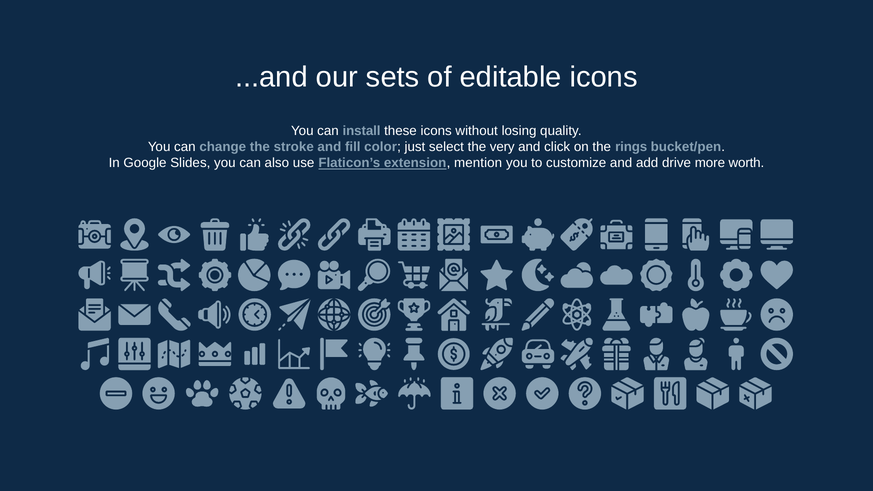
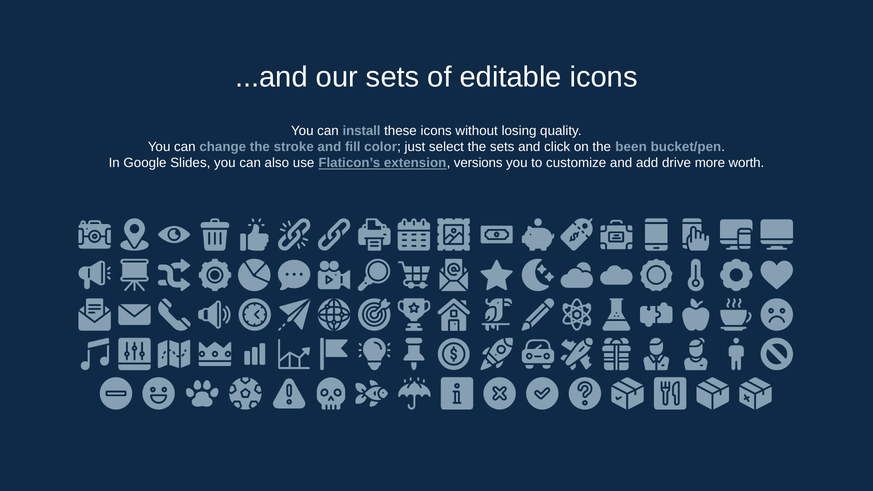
the very: very -> sets (502, 147)
rings: rings -> been (631, 147)
mention: mention -> versions (478, 163)
